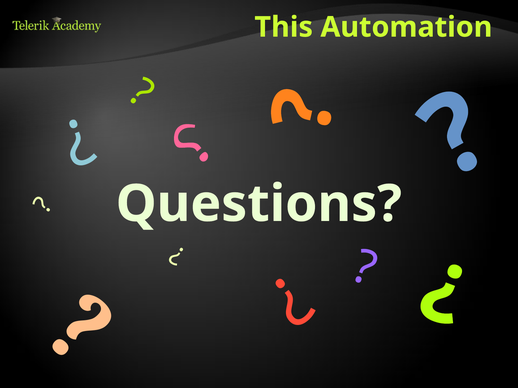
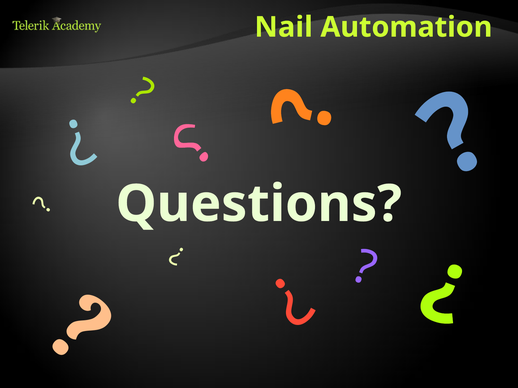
This: This -> Nail (284, 27)
